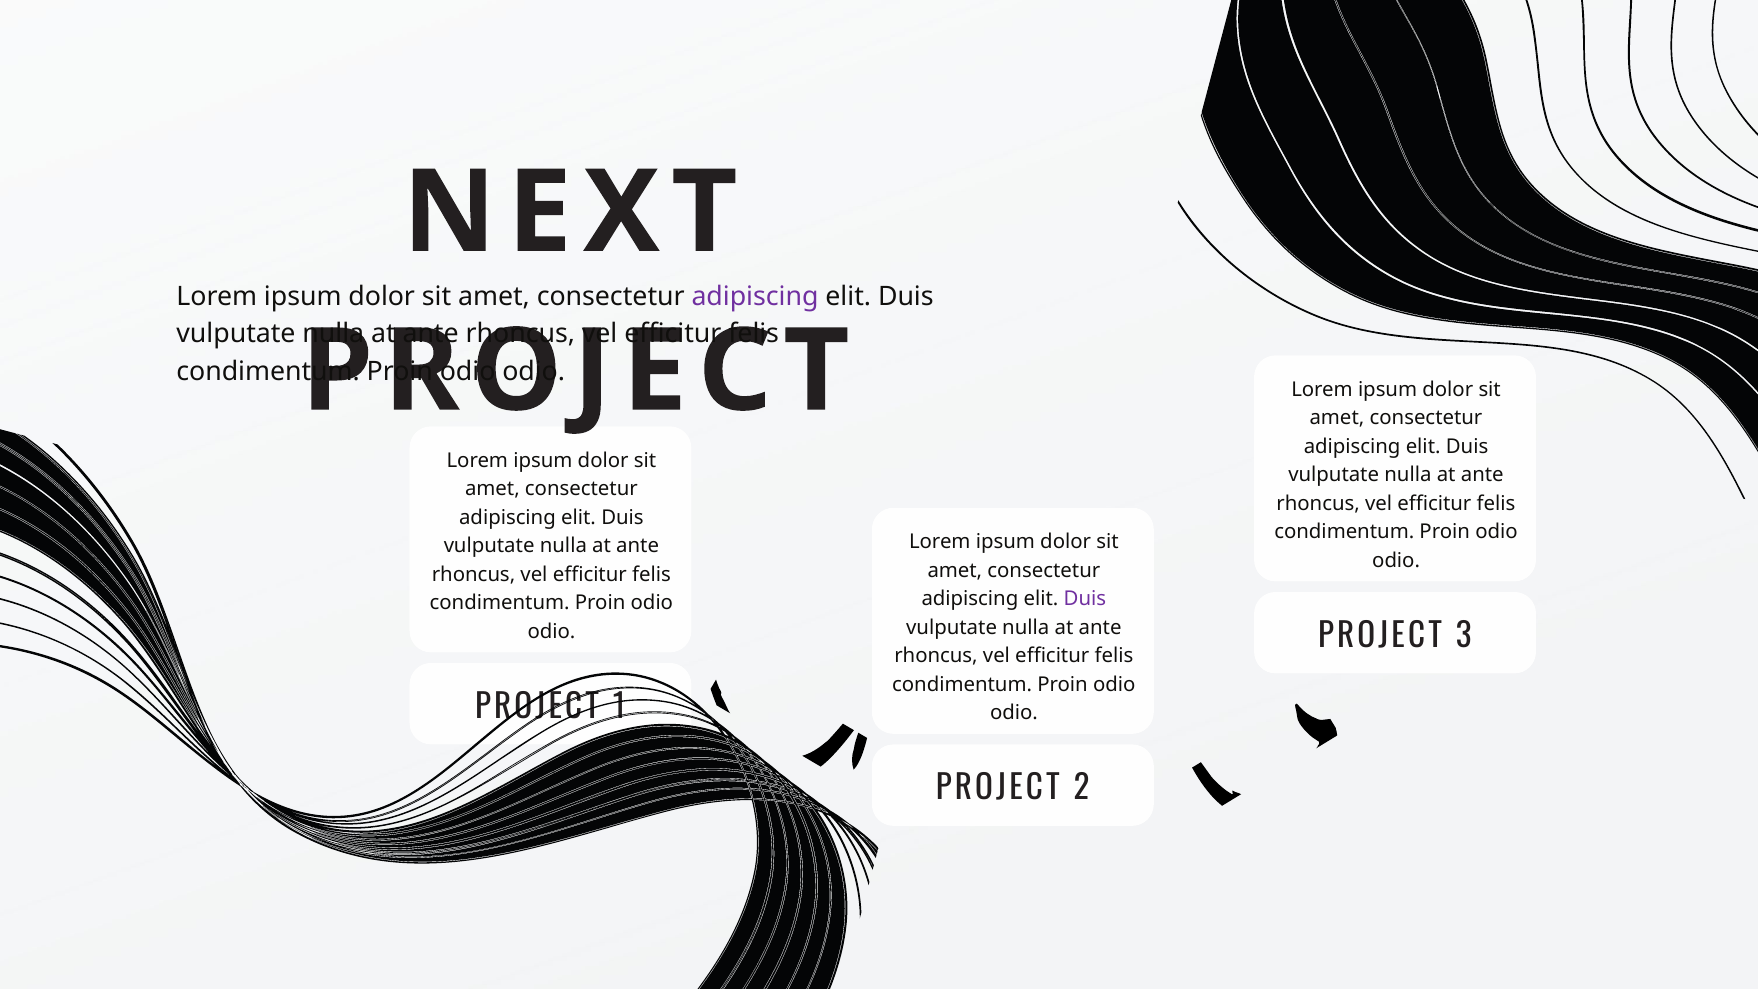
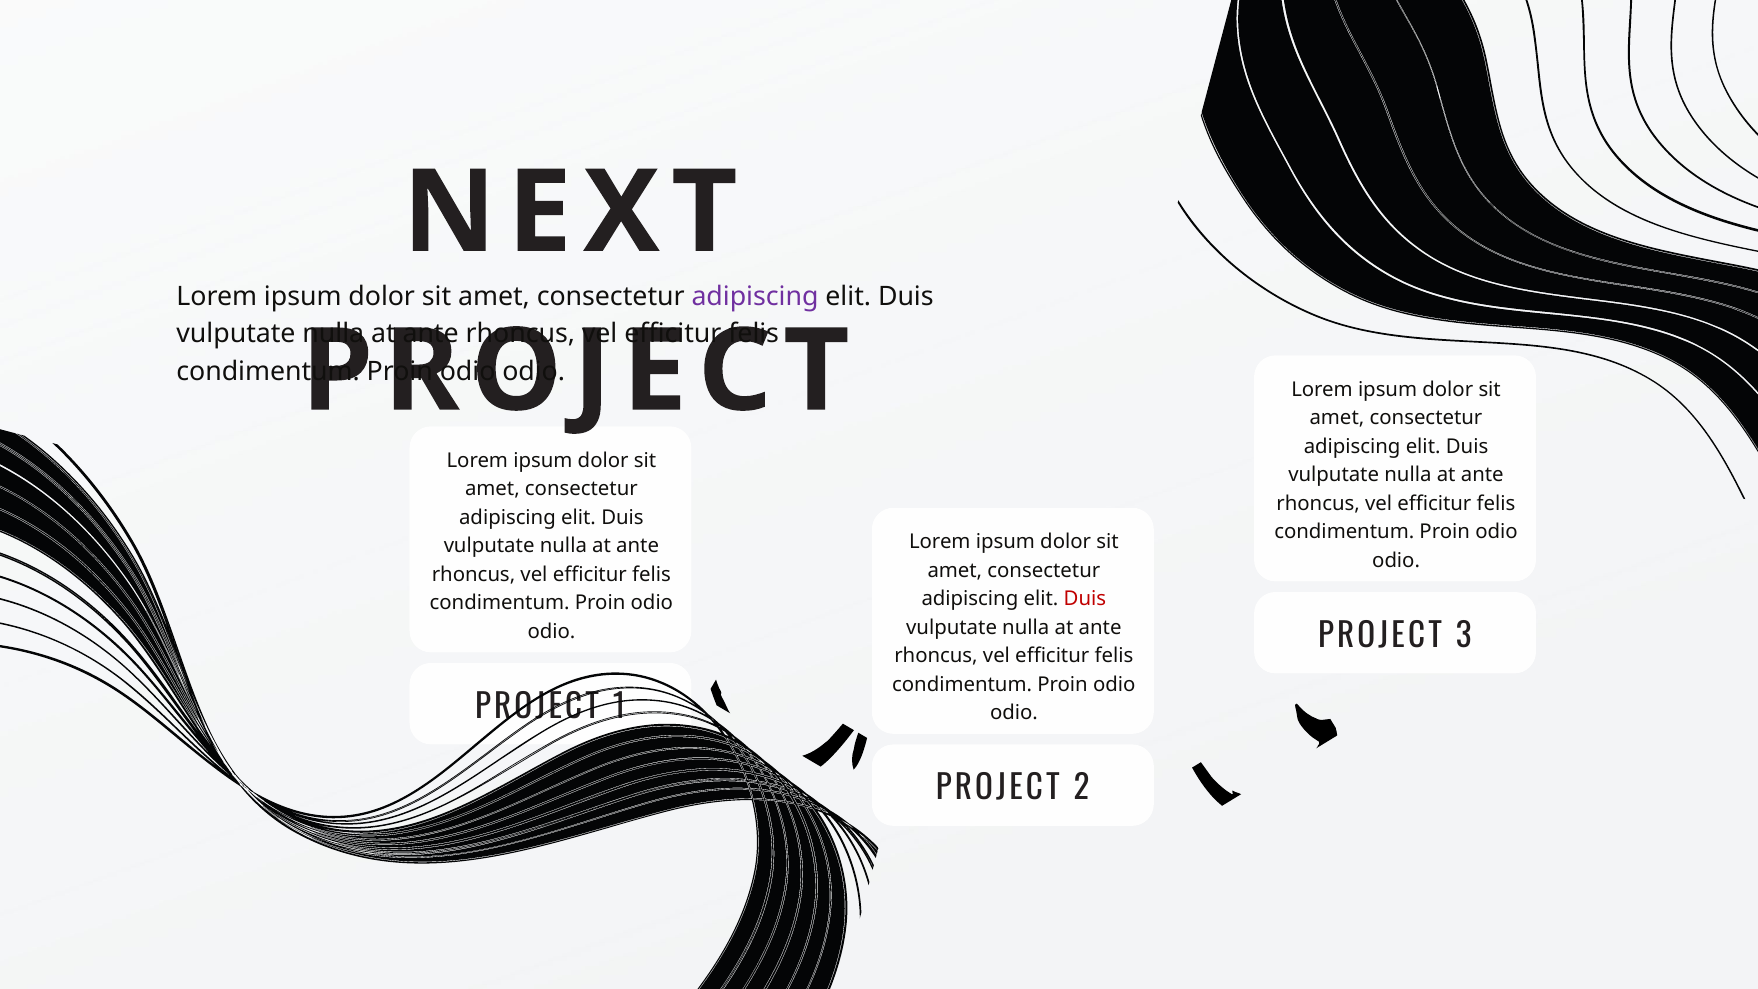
Duis colour: purple -> red (1085, 599)
